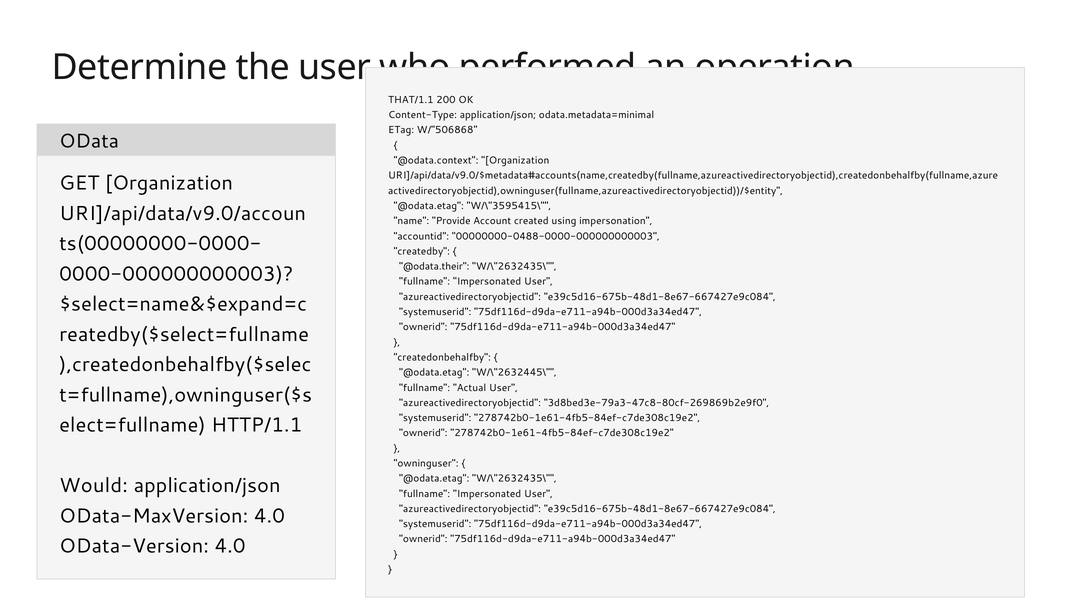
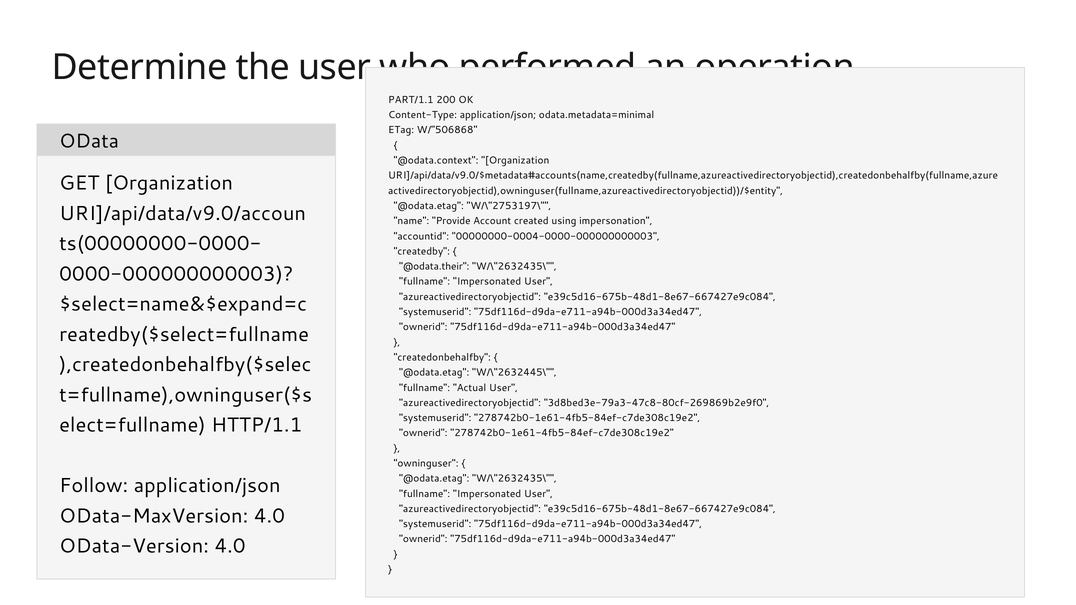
THAT/1.1: THAT/1.1 -> PART/1.1 (411, 100)
W/\"3595415\: W/\"3595415\ -> W/\"2753197\ (509, 206)
00000000-0488-0000-000000000003: 00000000-0488-0000-000000000003 -> 00000000-0004-0000-000000000003 (556, 236)
Would: Would -> Follow (94, 486)
